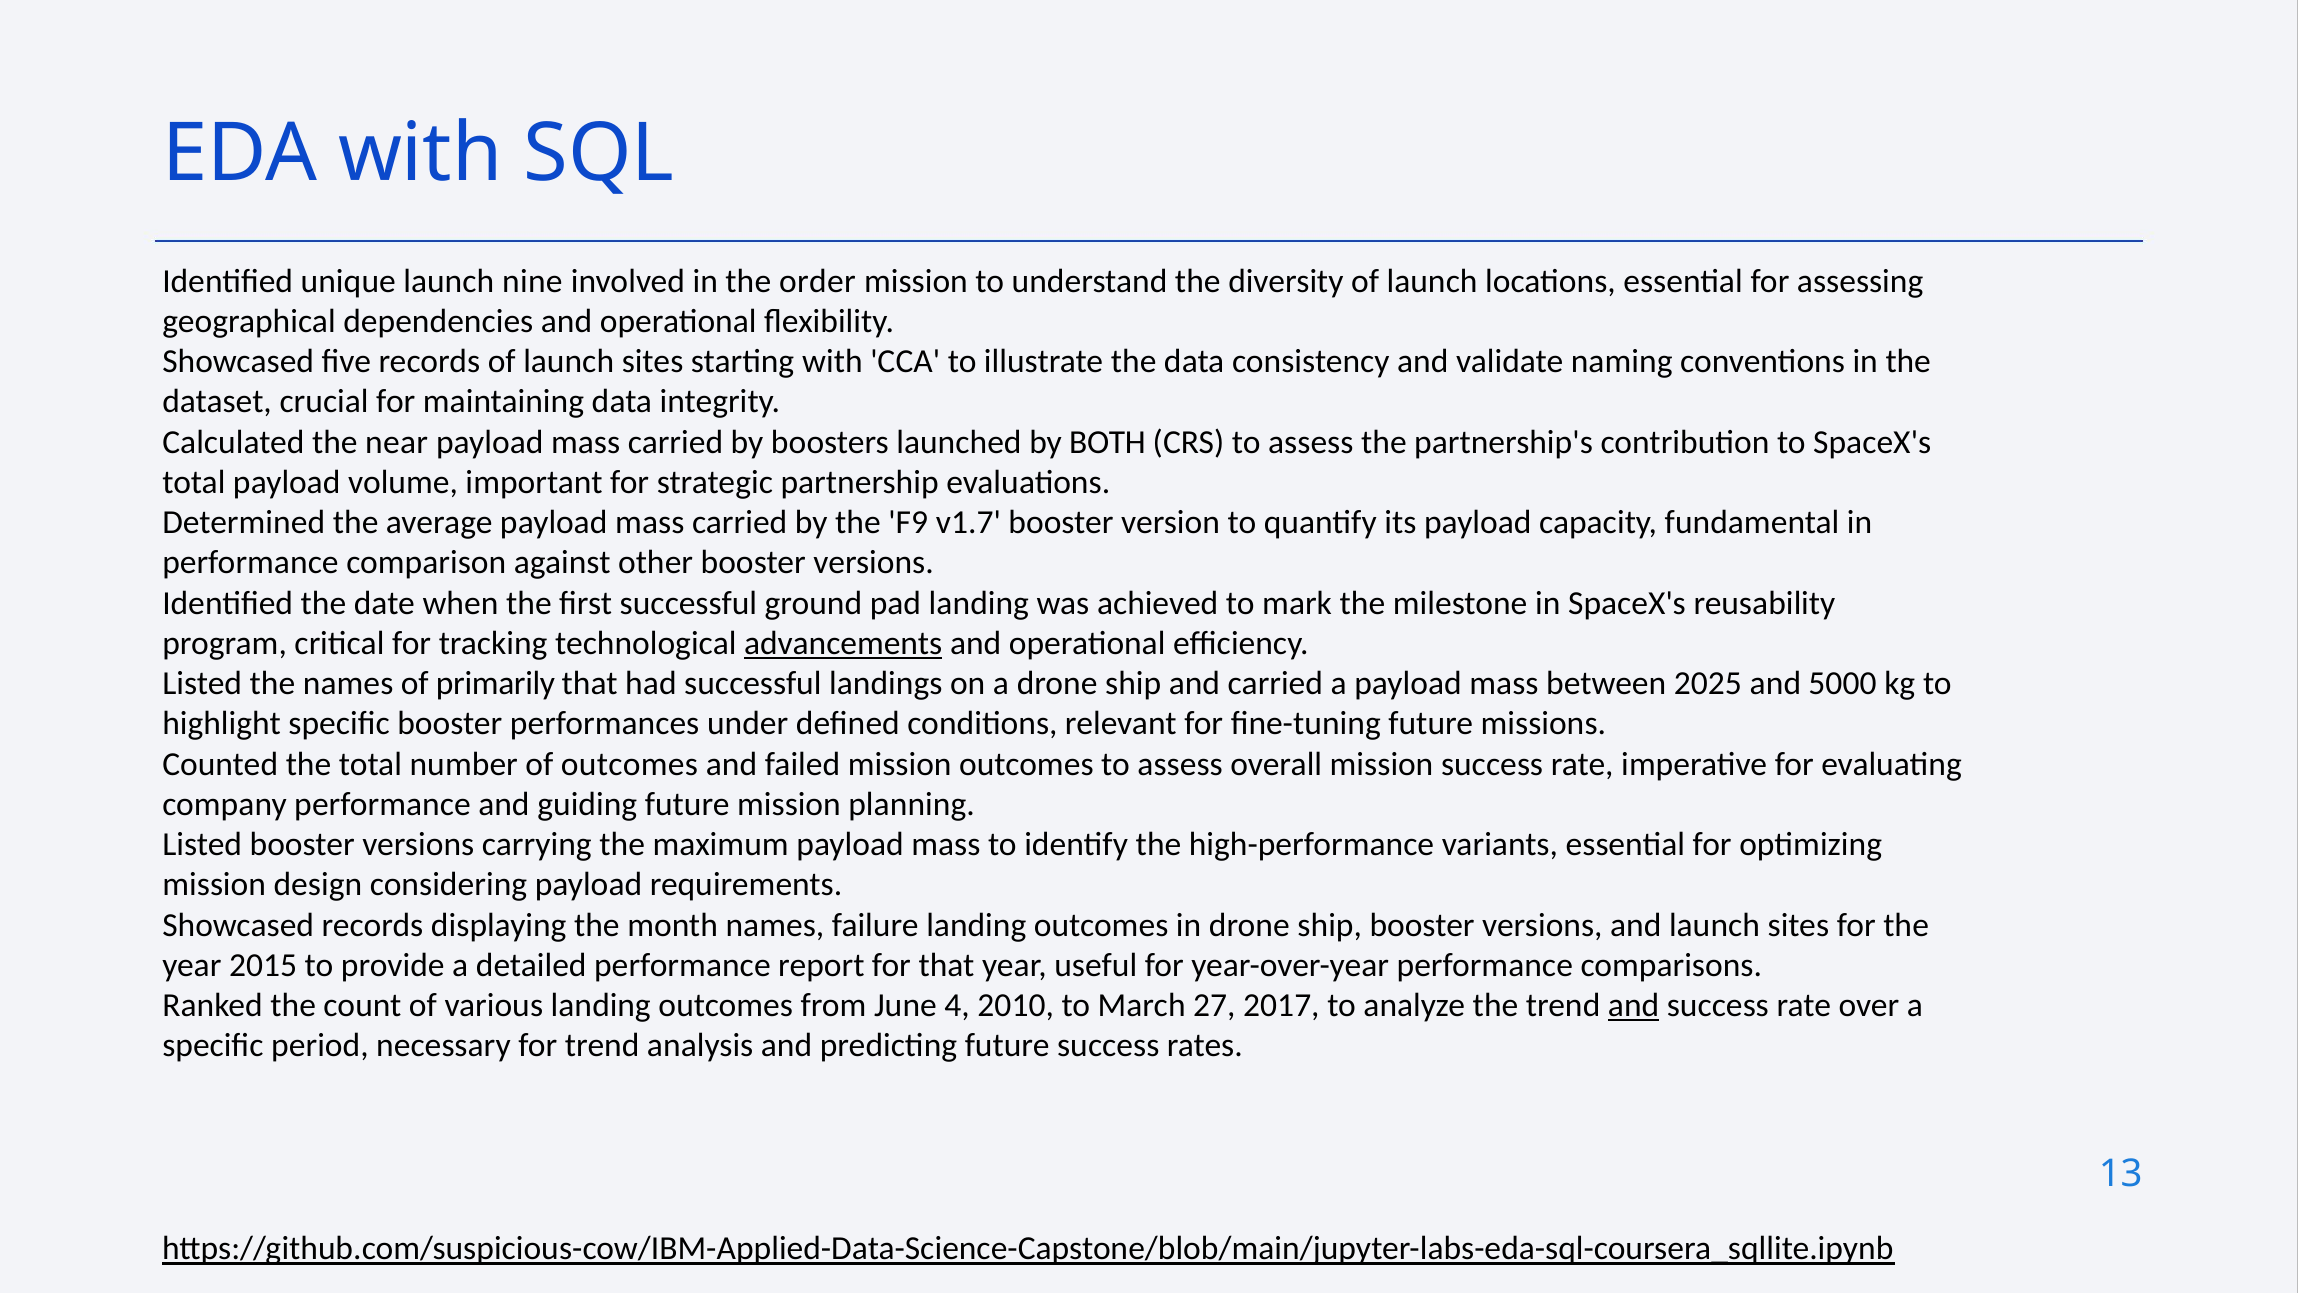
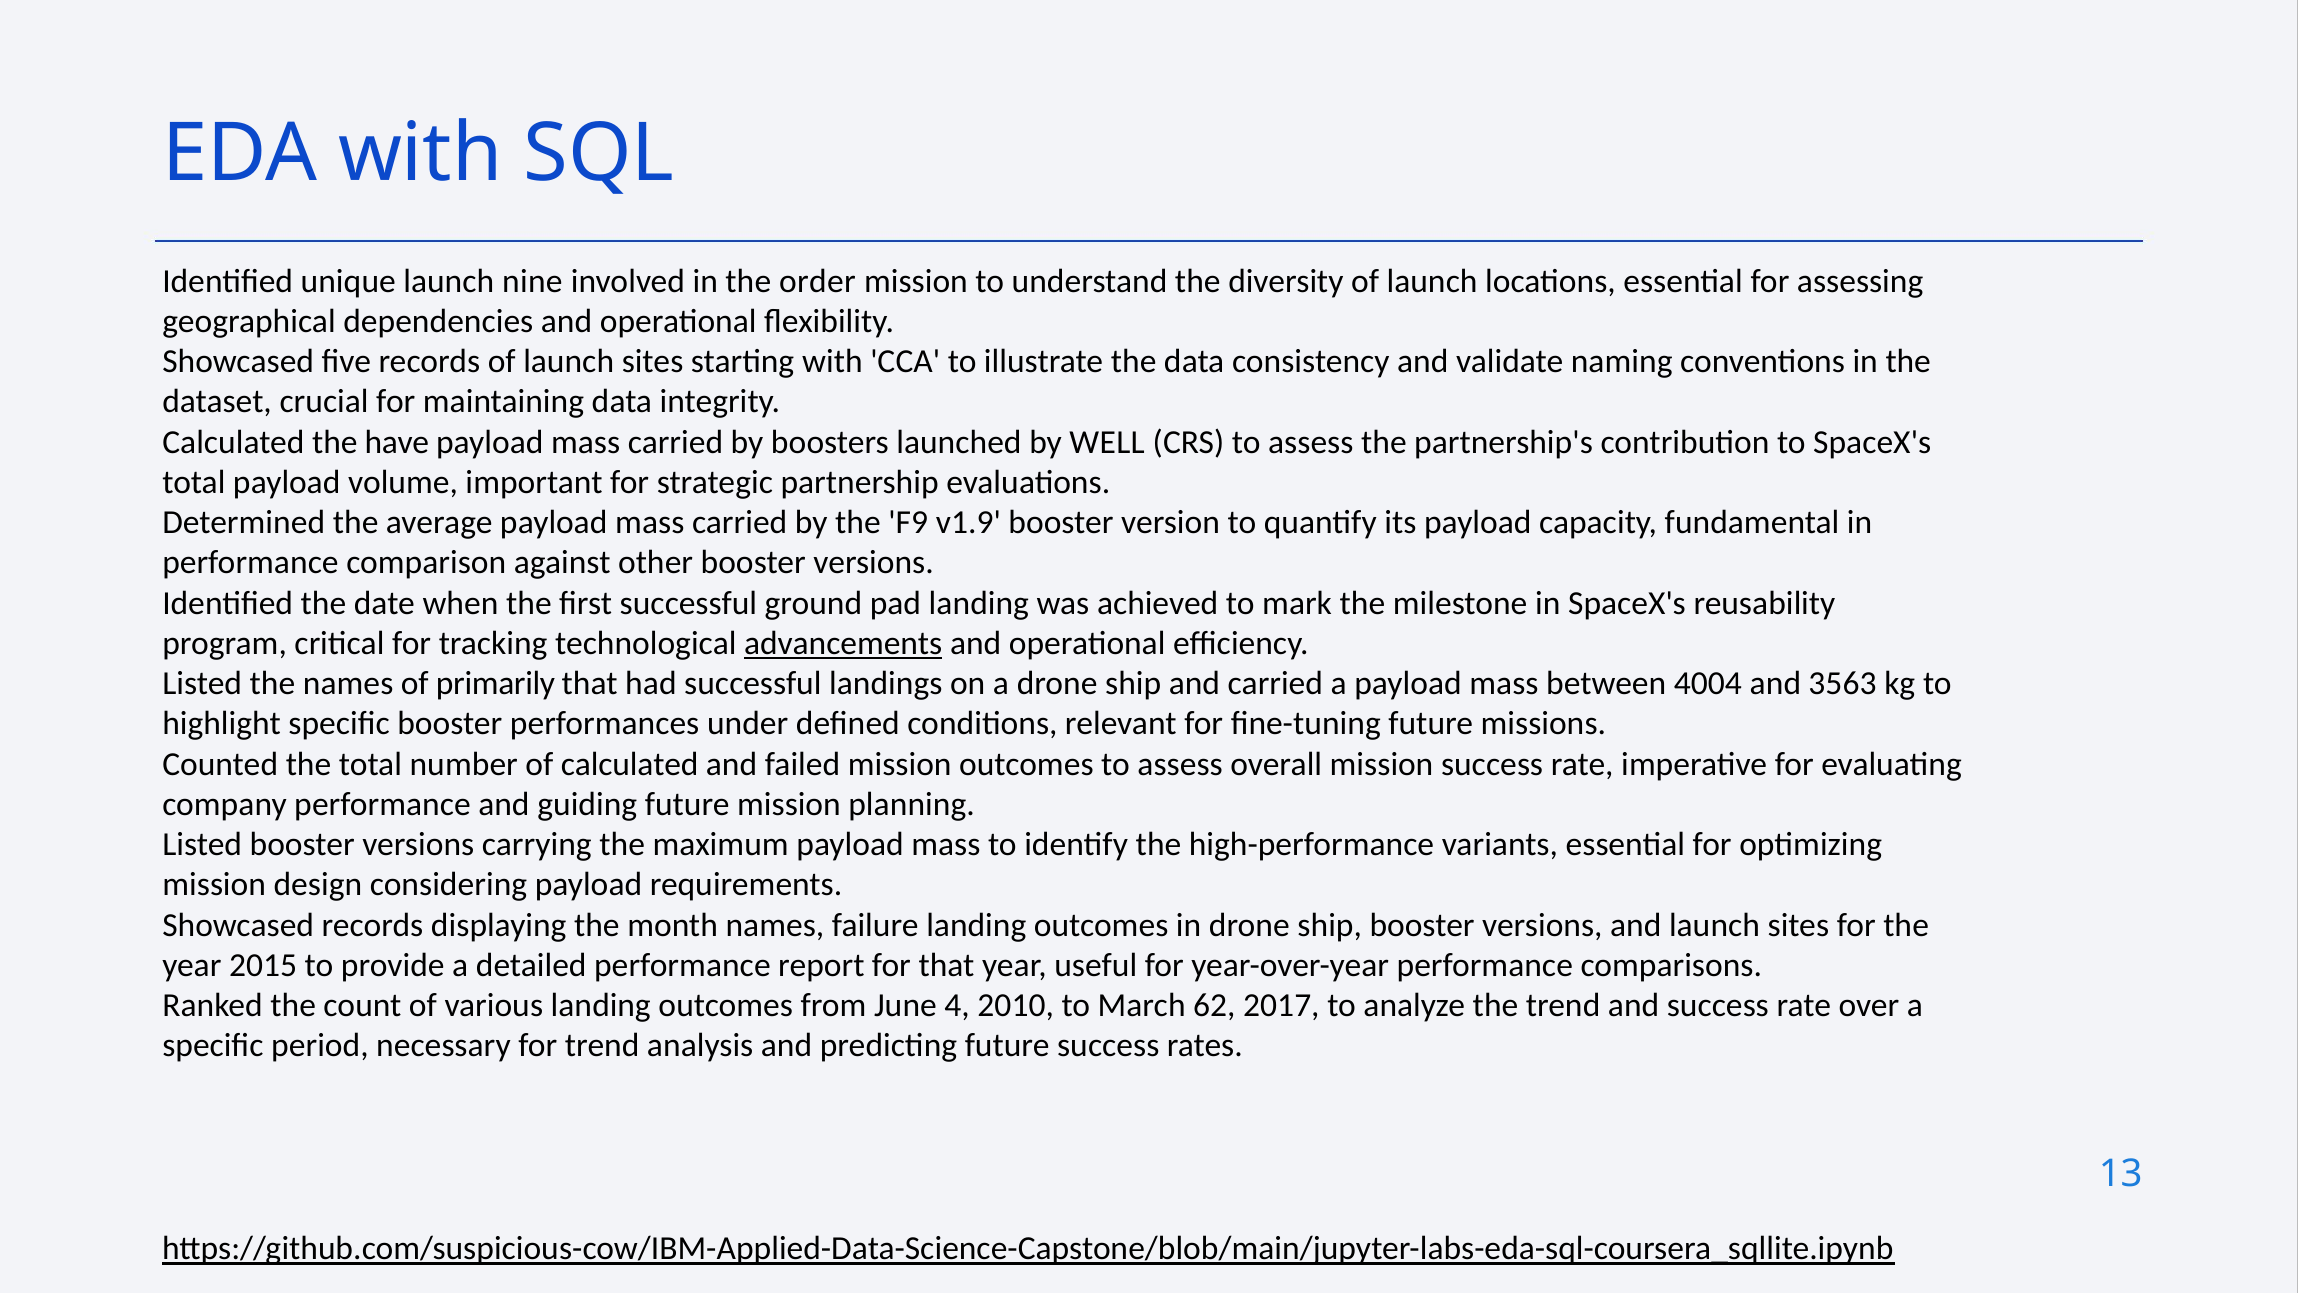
near: near -> have (397, 442)
BOTH: BOTH -> WELL (1107, 442)
v1.7: v1.7 -> v1.9 (968, 522)
2025: 2025 -> 4004 (1708, 683)
5000: 5000 -> 3563 (1842, 683)
of outcomes: outcomes -> calculated (630, 764)
27: 27 -> 62 (1214, 1005)
and underline: present -> none (1634, 1005)
